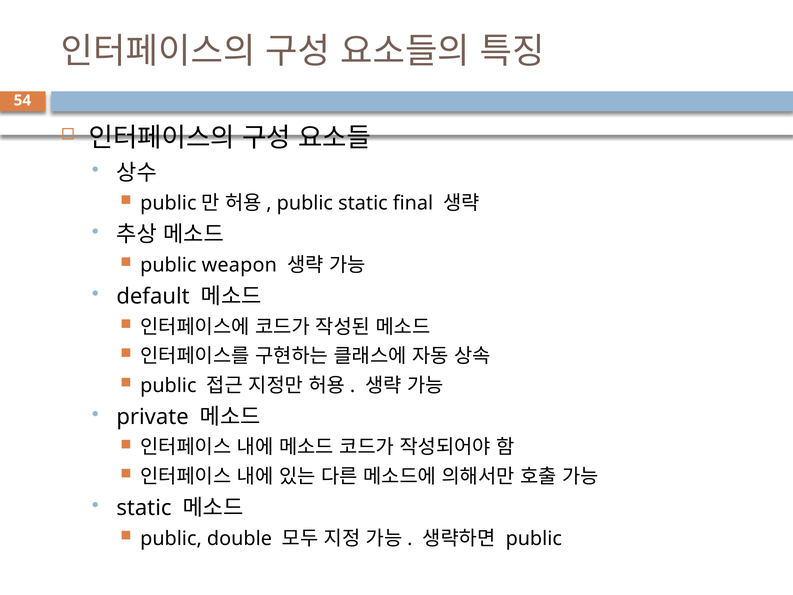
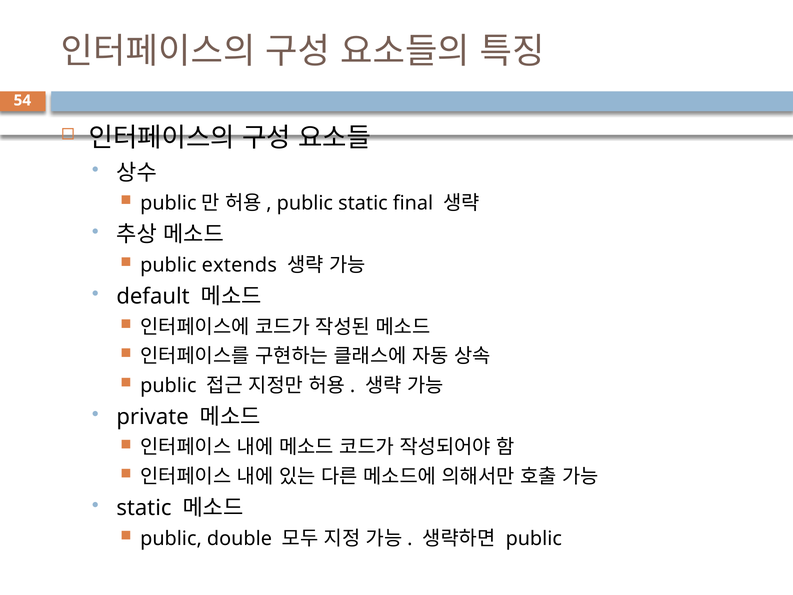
weapon: weapon -> extends (239, 265)
